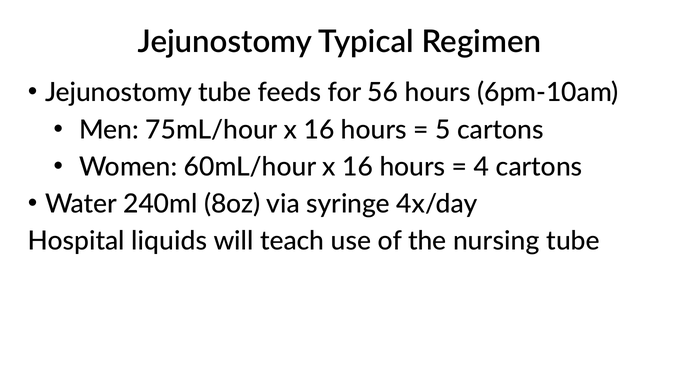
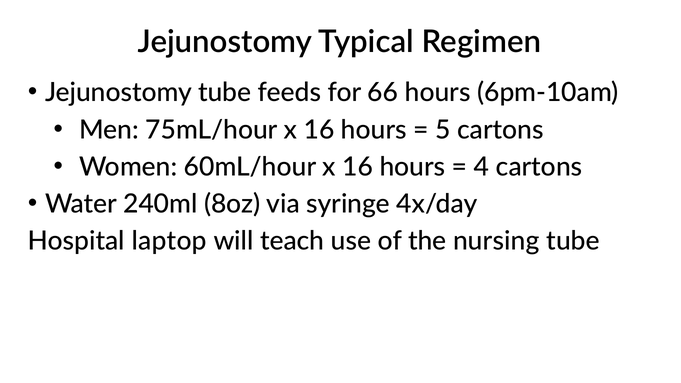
56: 56 -> 66 (383, 93)
liquids: liquids -> laptop (169, 241)
